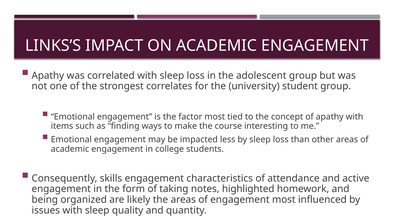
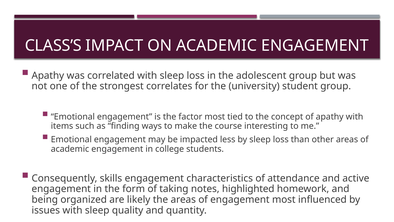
LINKS’S: LINKS’S -> CLASS’S (53, 45)
